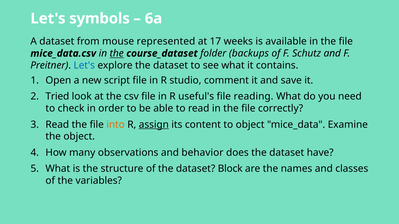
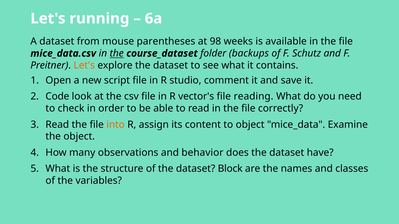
symbols: symbols -> running (99, 19)
represented: represented -> parentheses (166, 42)
17: 17 -> 98 (215, 42)
Let's colour: blue -> orange (84, 65)
Tried: Tried -> Code (57, 97)
useful's: useful's -> vector's (196, 97)
assign underline: present -> none (154, 125)
